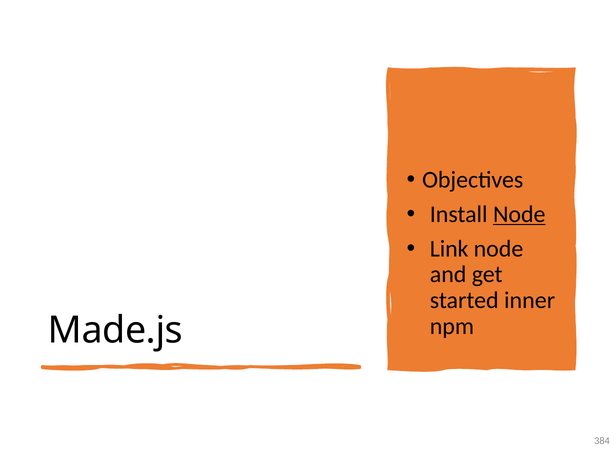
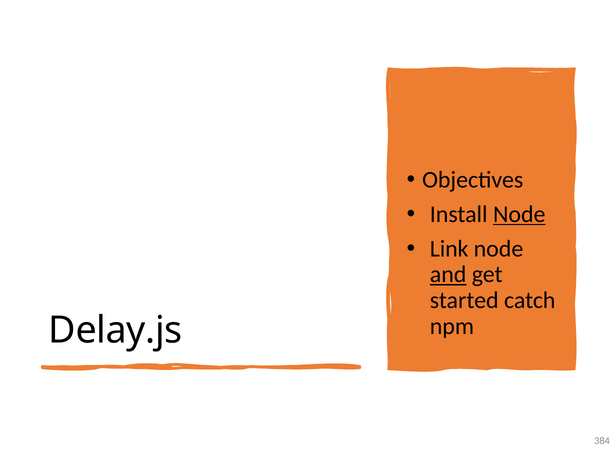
and underline: none -> present (448, 275)
inner: inner -> catch (530, 300)
Made.js: Made.js -> Delay.js (115, 331)
